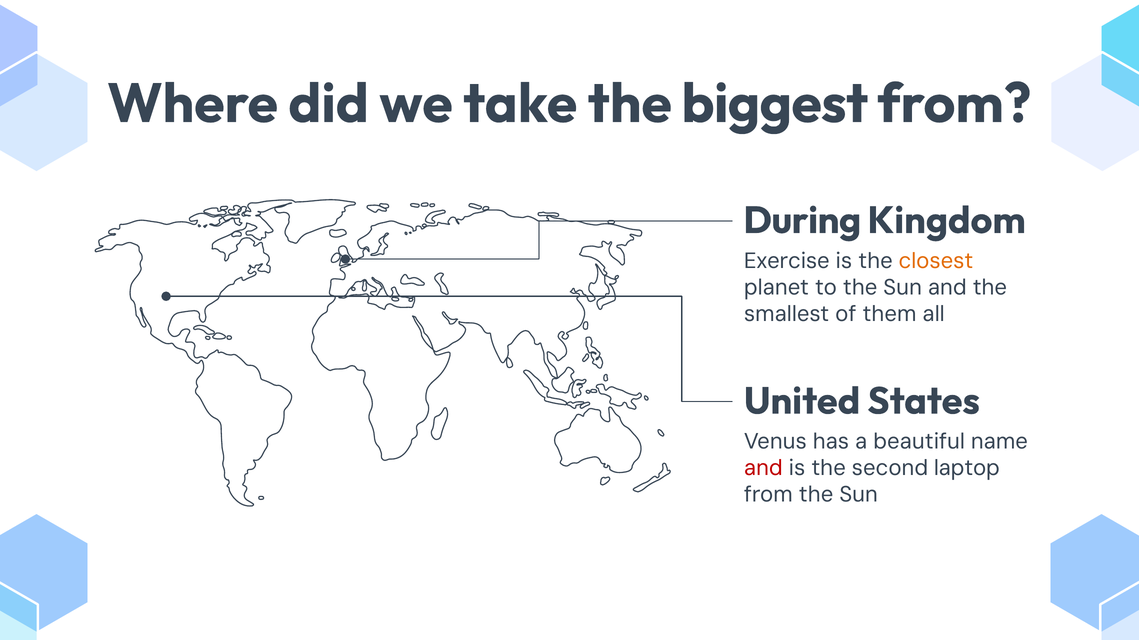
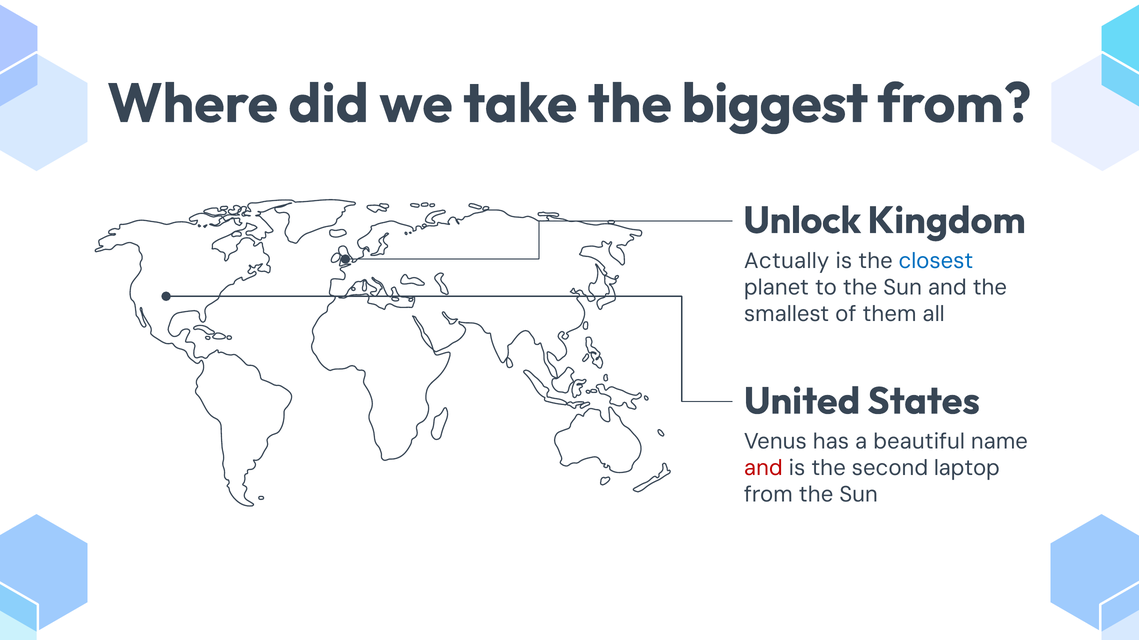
During: During -> Unlock (802, 221)
Exercise: Exercise -> Actually (787, 261)
closest colour: orange -> blue (936, 261)
